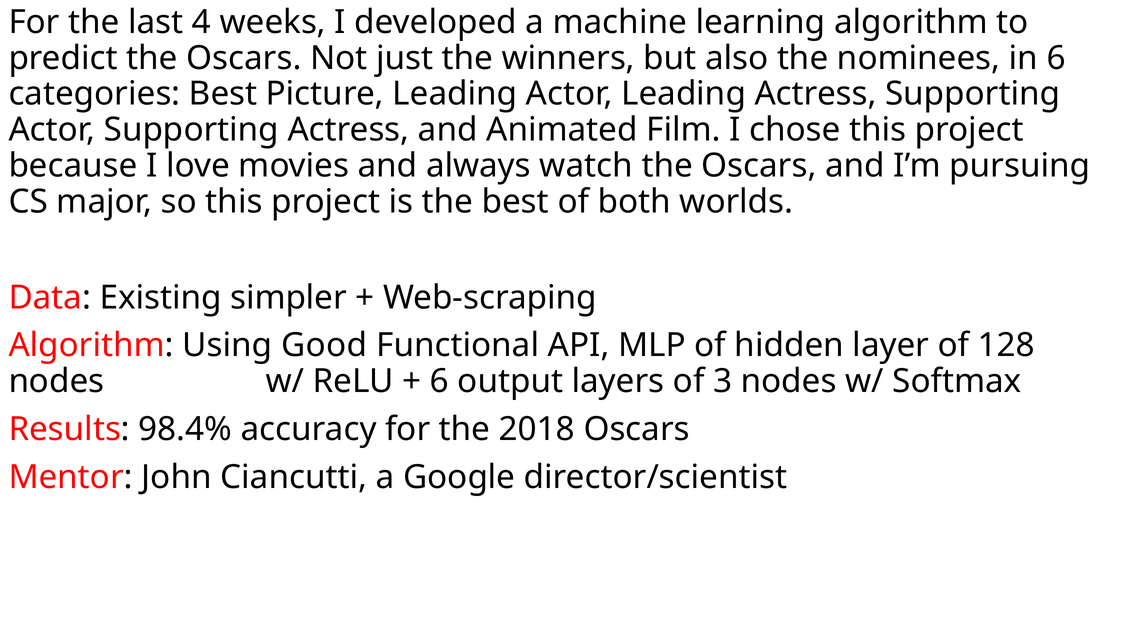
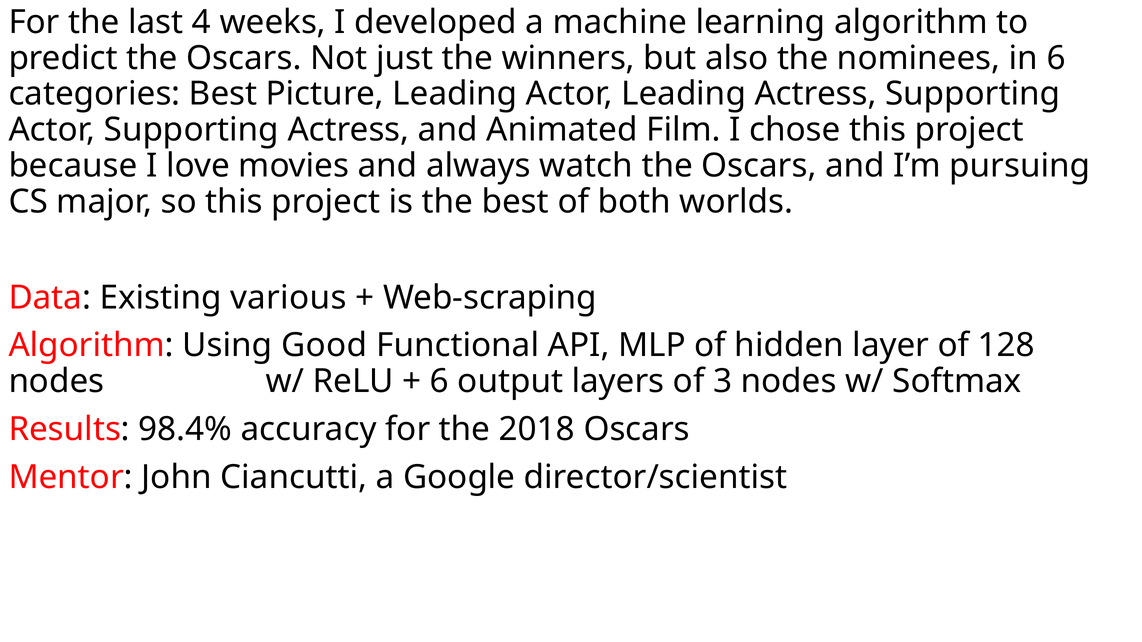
simpler: simpler -> various (288, 298)
